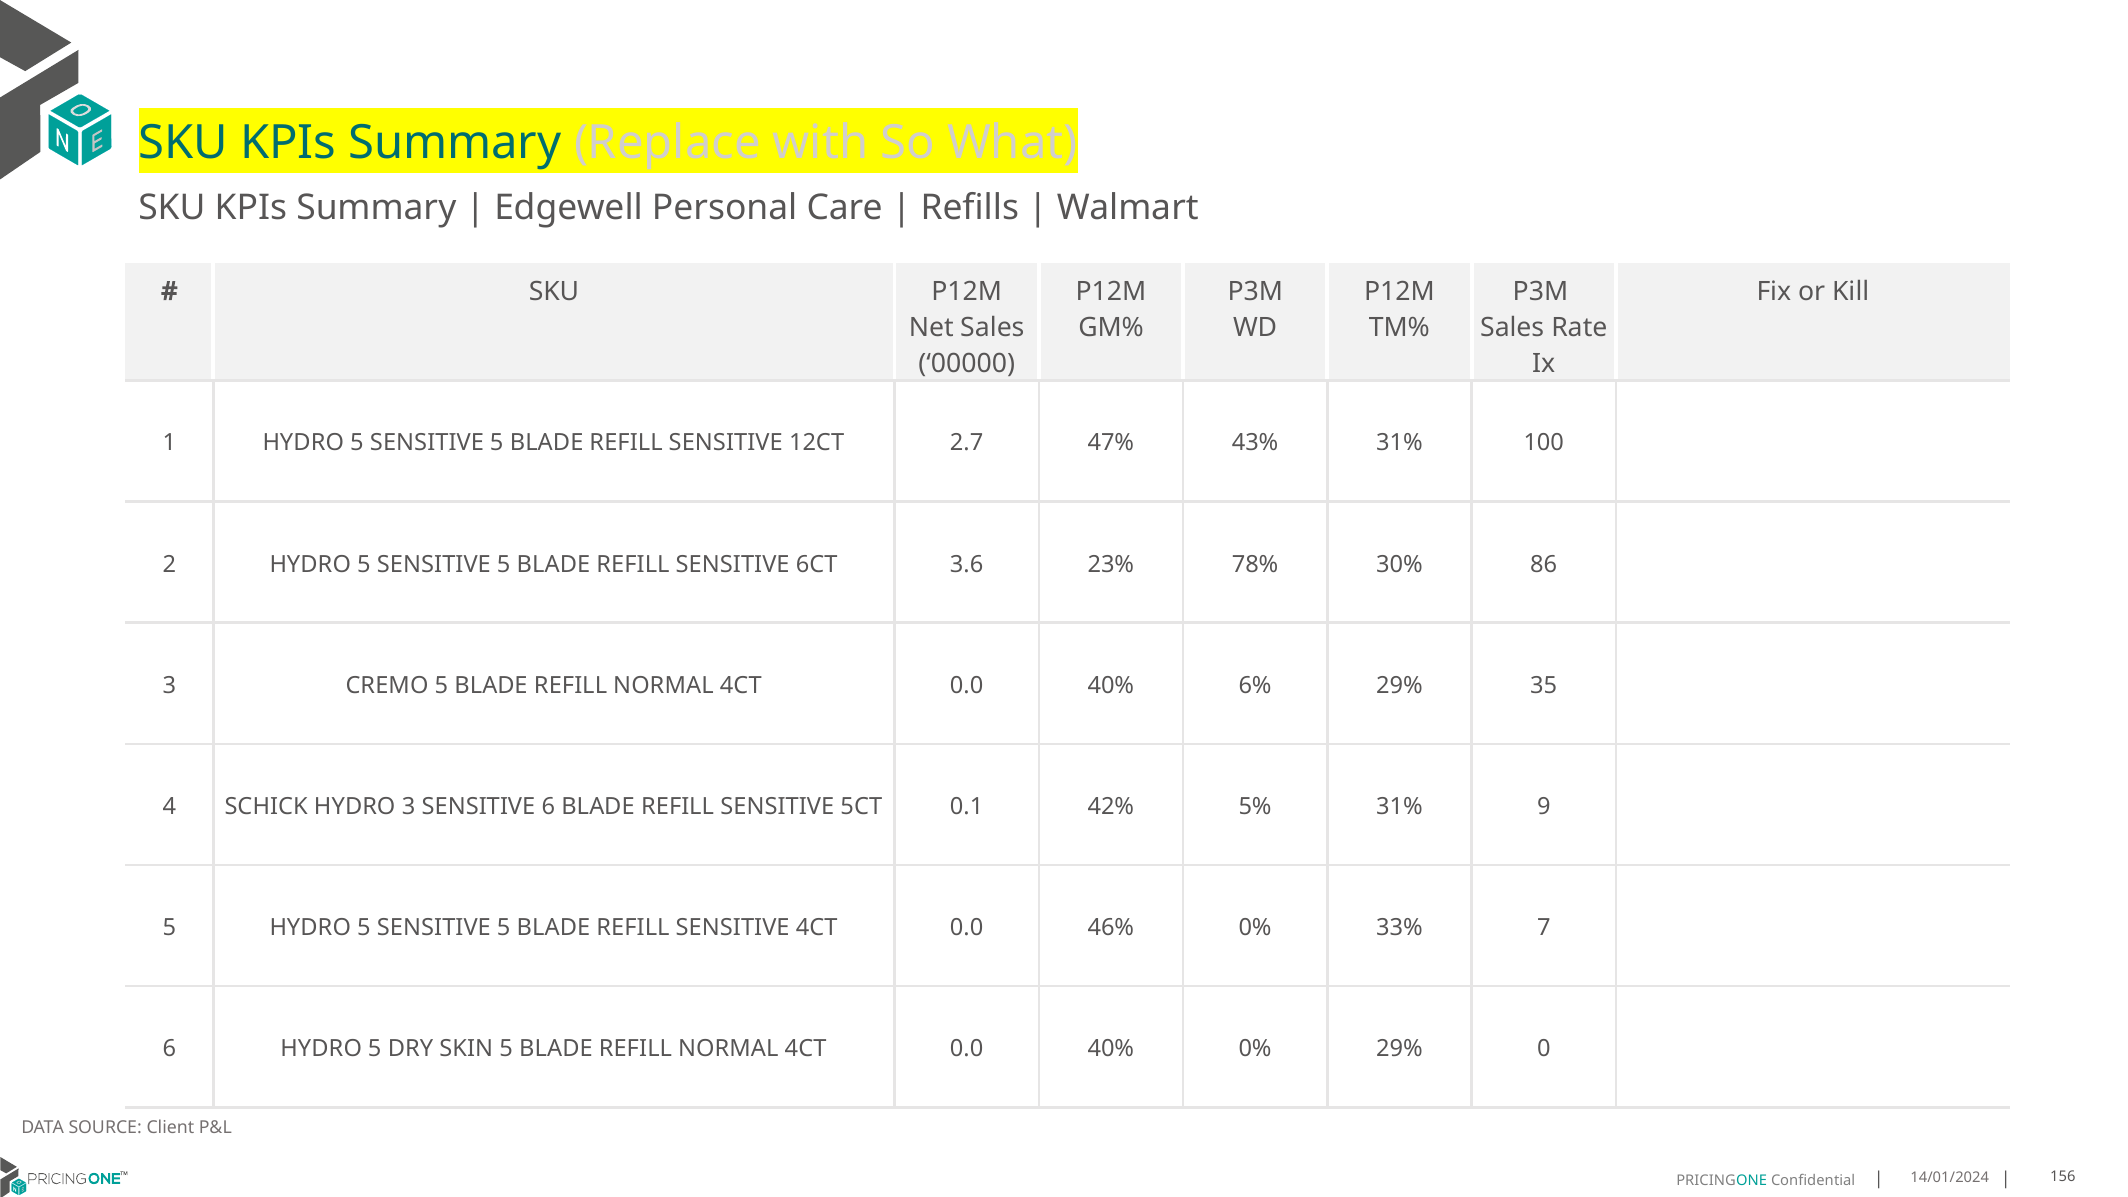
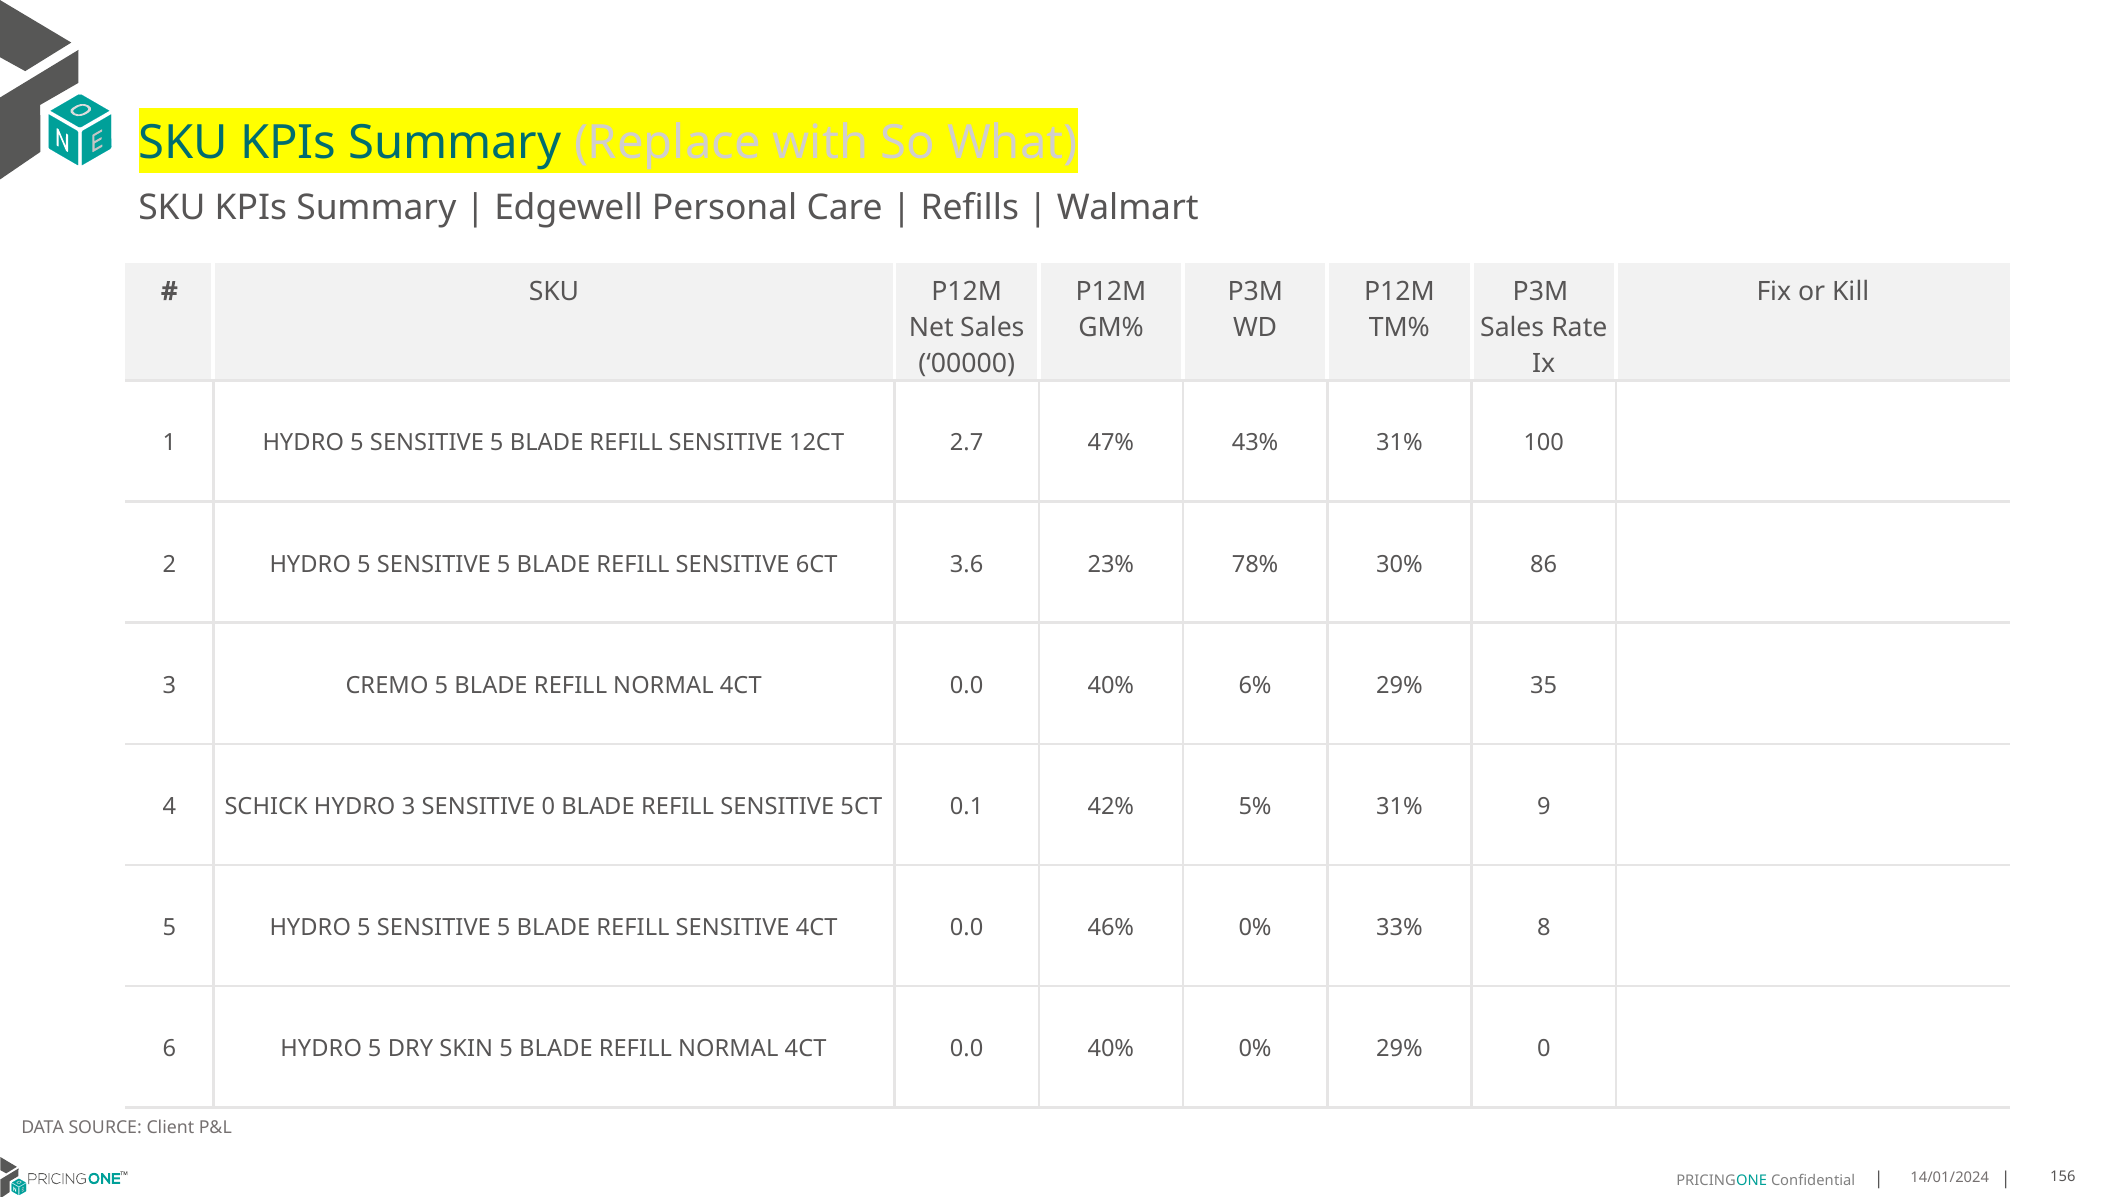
SENSITIVE 6: 6 -> 0 (548, 807)
7: 7 -> 8 (1544, 928)
